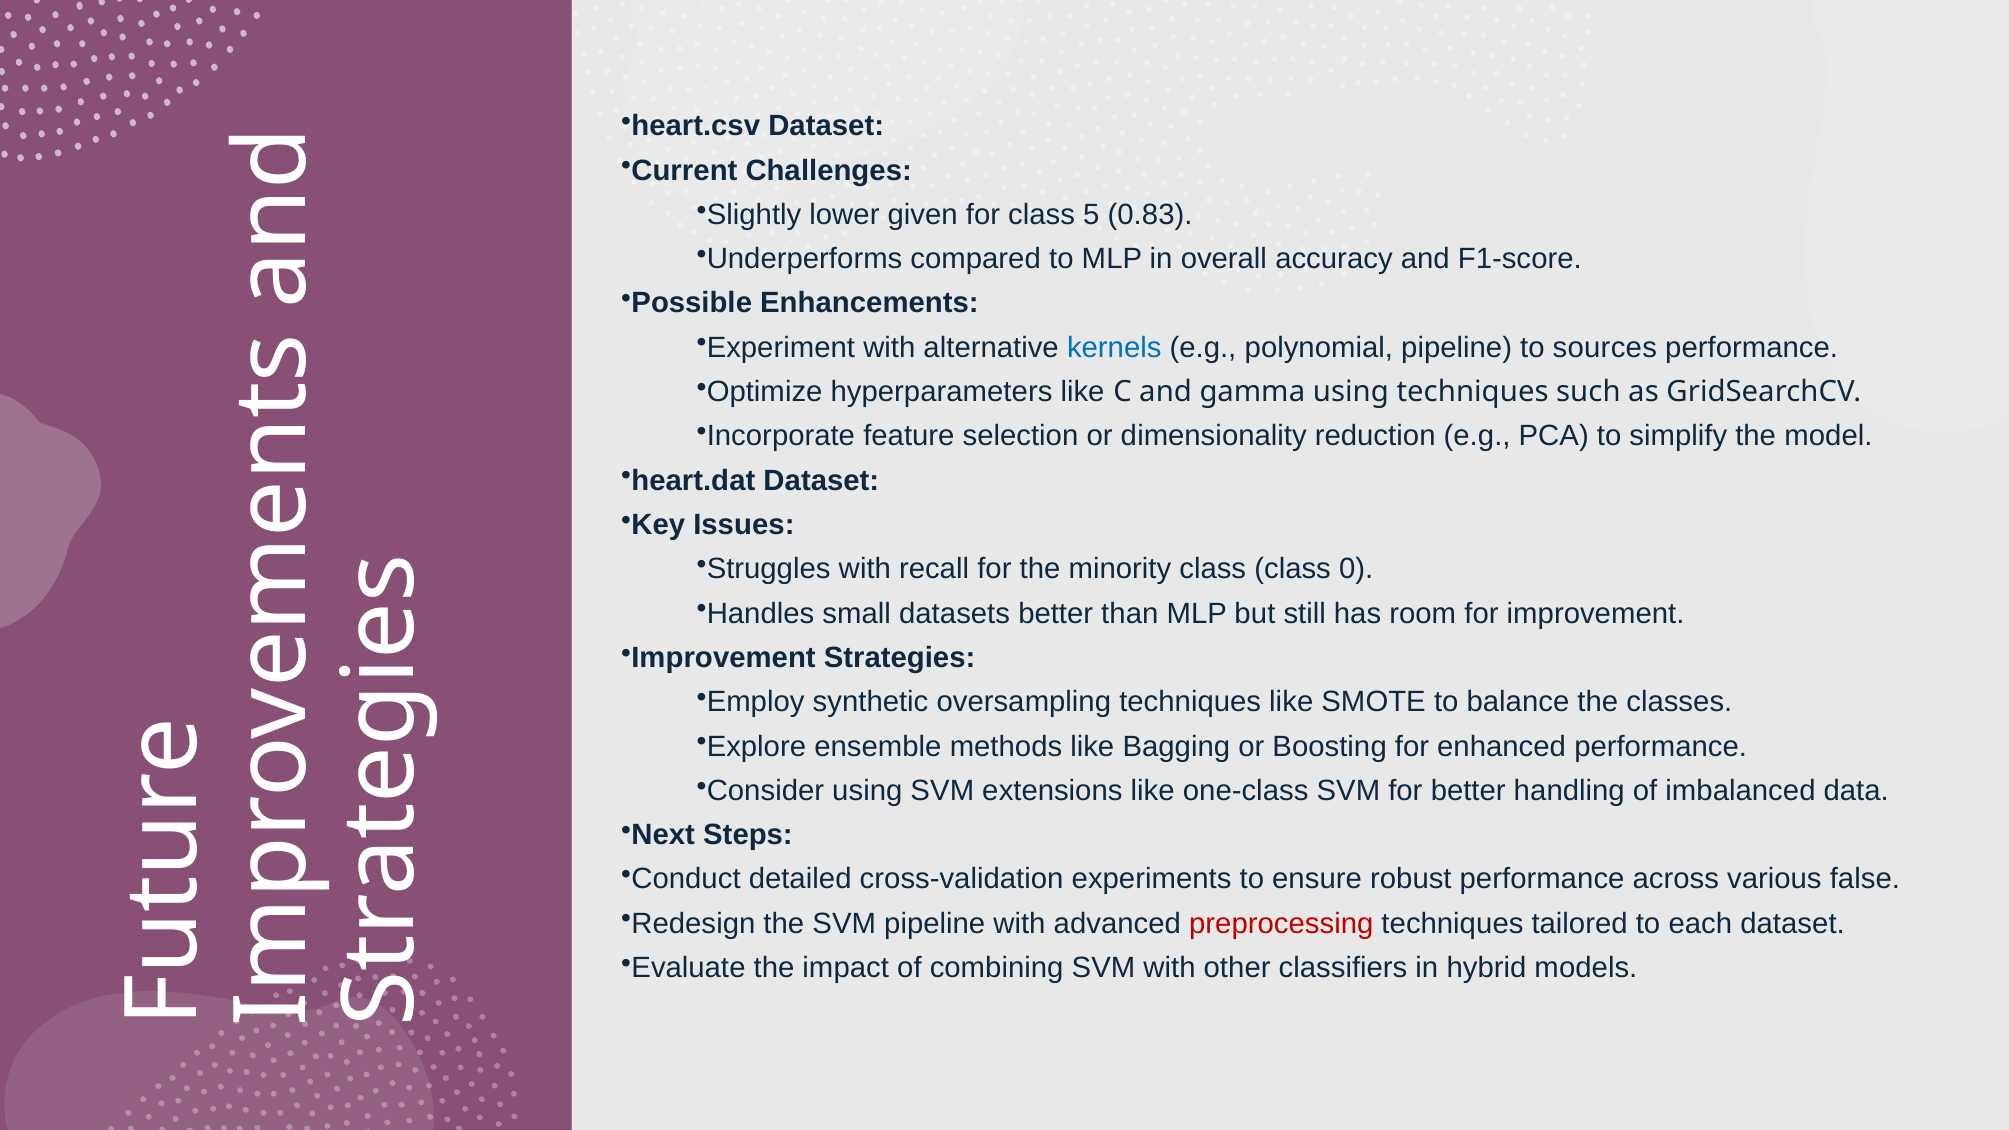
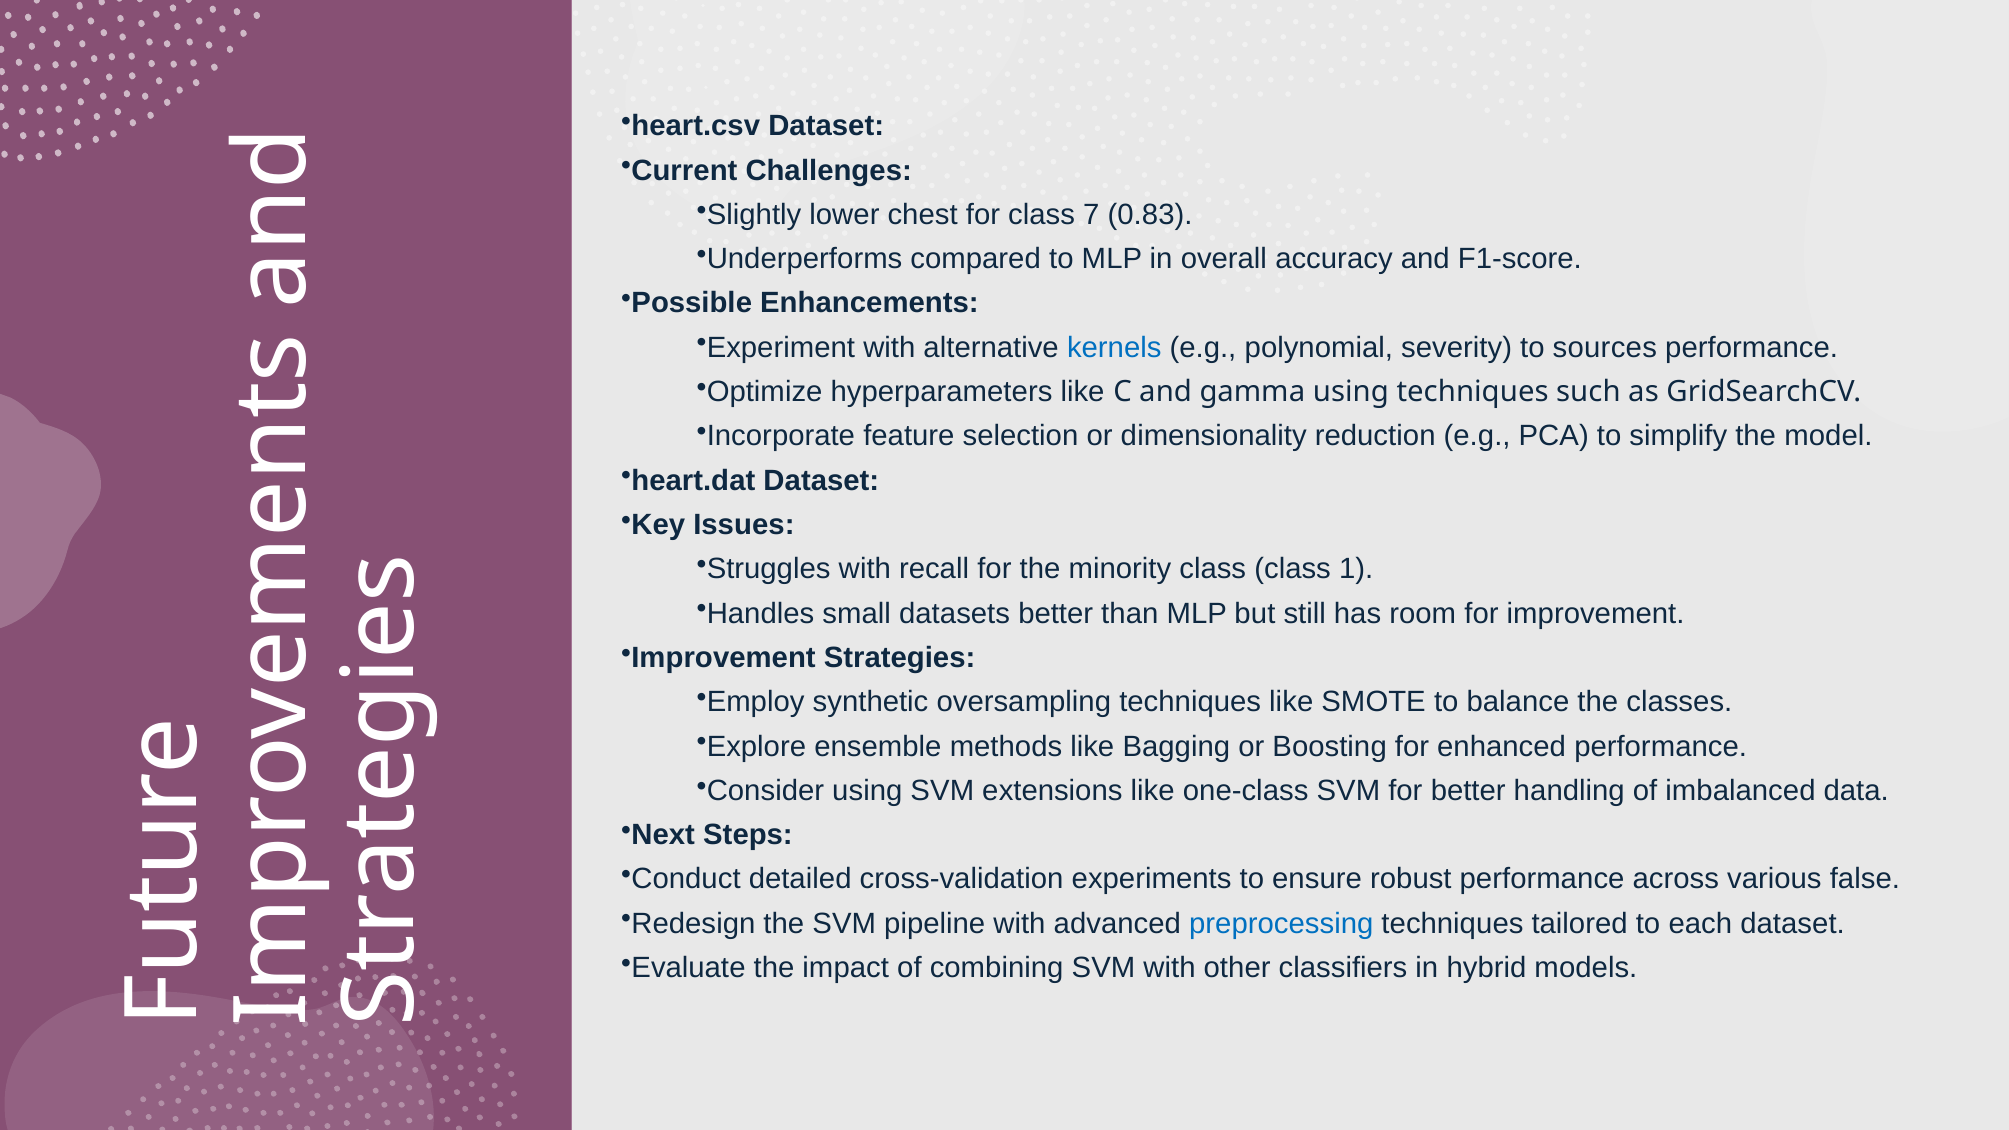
given: given -> chest (923, 215)
5: 5 -> 7 (1091, 215)
polynomial pipeline: pipeline -> severity (1457, 348)
0: 0 -> 1 (1356, 569)
preprocessing colour: red -> blue (1281, 924)
